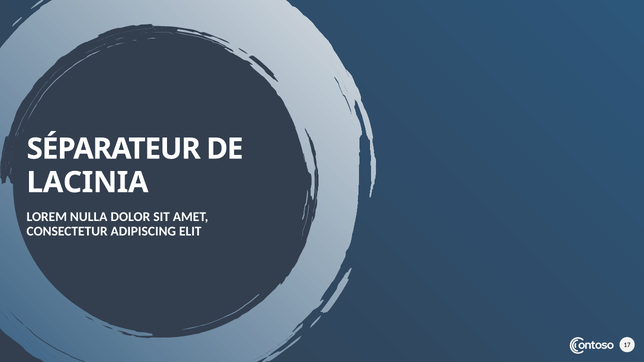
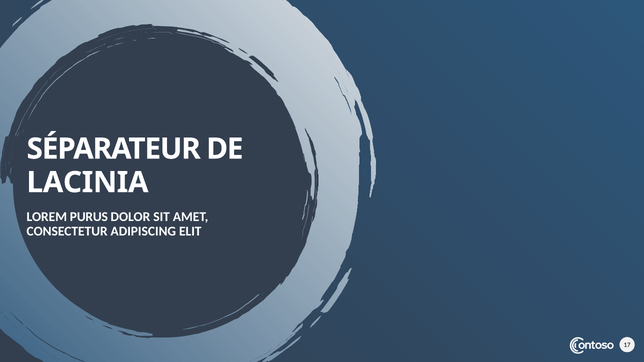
NULLA: NULLA -> PURUS (89, 217)
